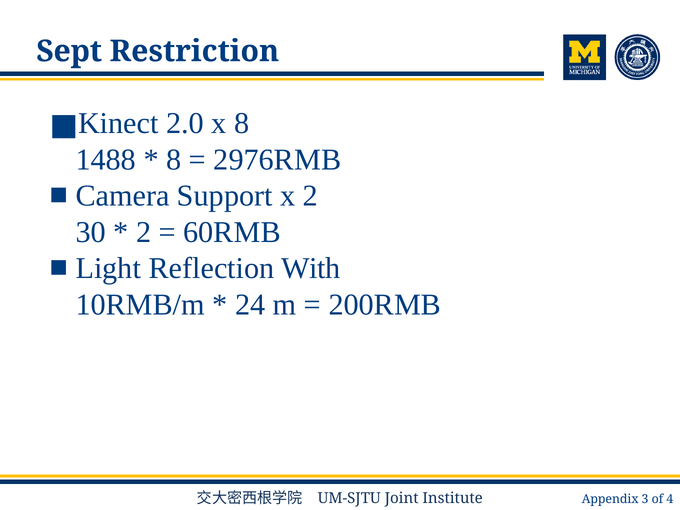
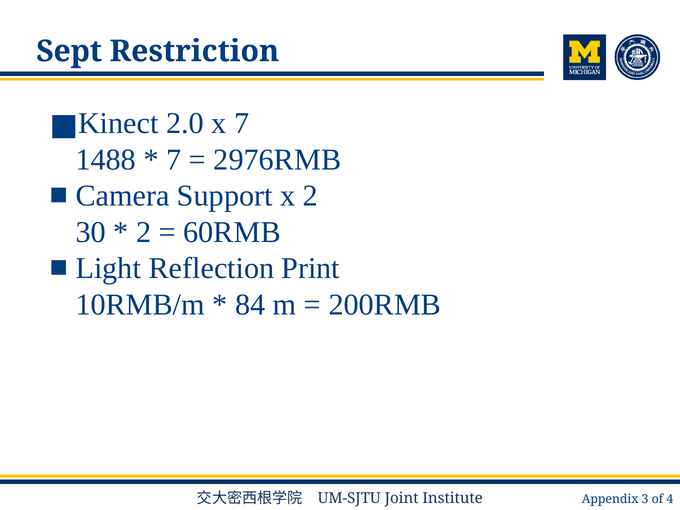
x 8: 8 -> 7 (242, 123)
8: 8 -> 7 (174, 160)
With: With -> Print (311, 268)
24: 24 -> 84 (250, 305)
